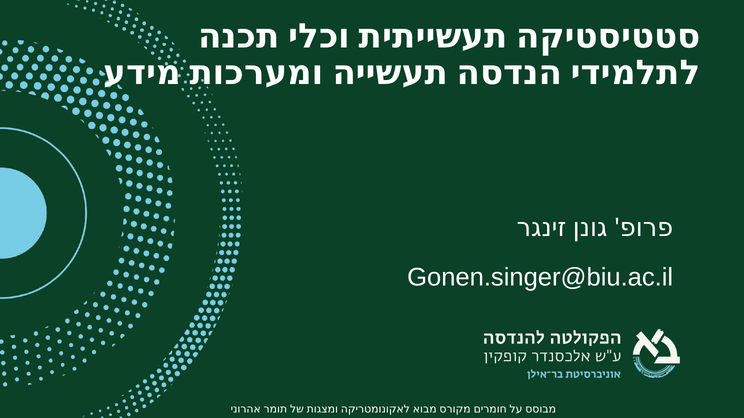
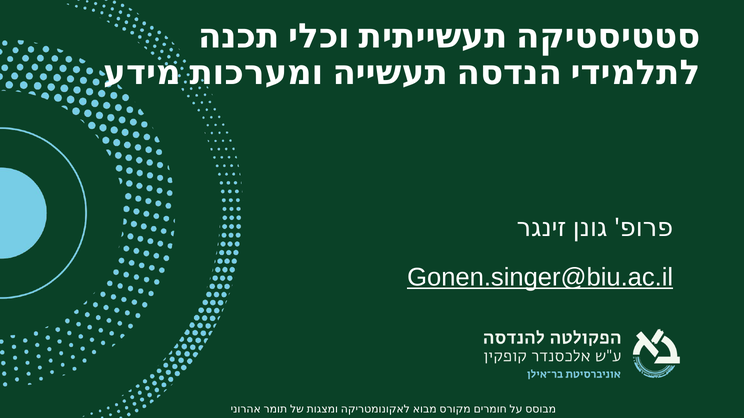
Gonen.singer@biu.ac.il underline: none -> present (540, 278)
